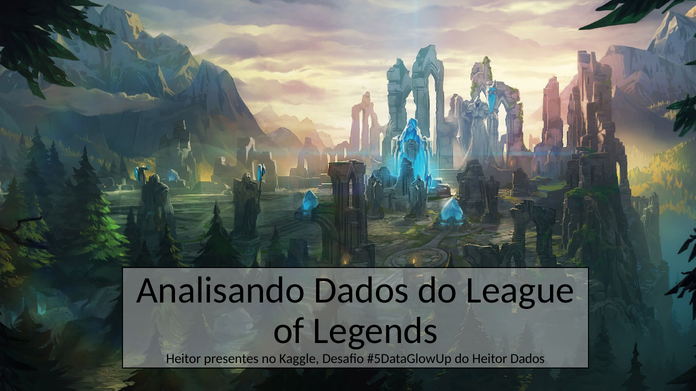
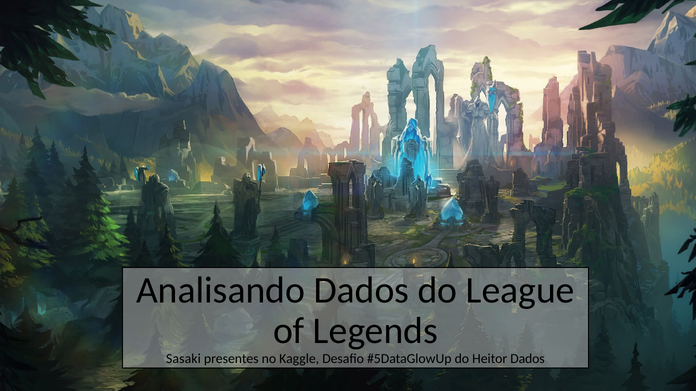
Heitor: Heitor -> Sasaki (183, 359)
